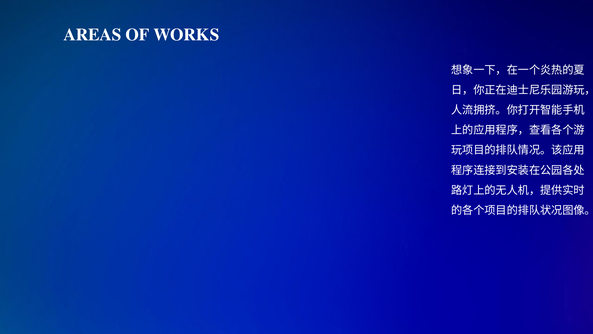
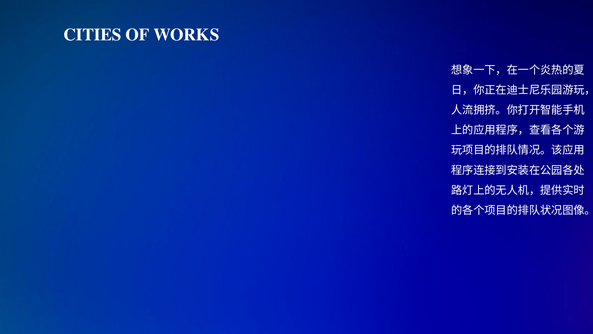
AREAS: AREAS -> CITIES (93, 35)
